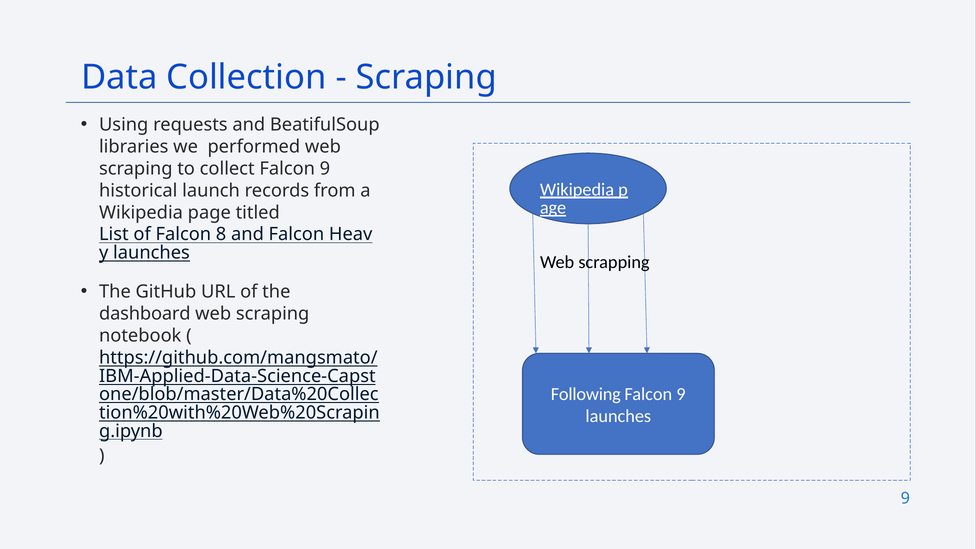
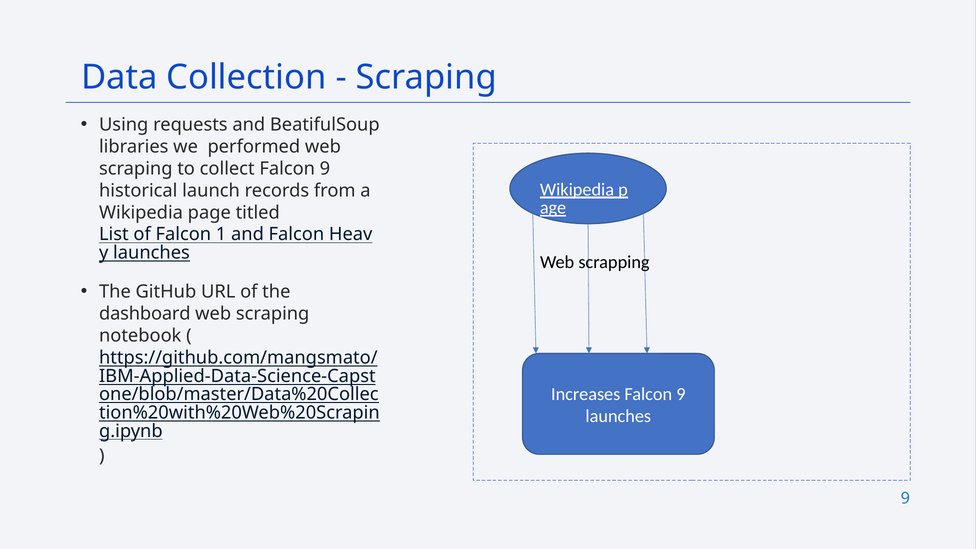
8: 8 -> 1 (221, 234)
Following: Following -> Increases (586, 394)
